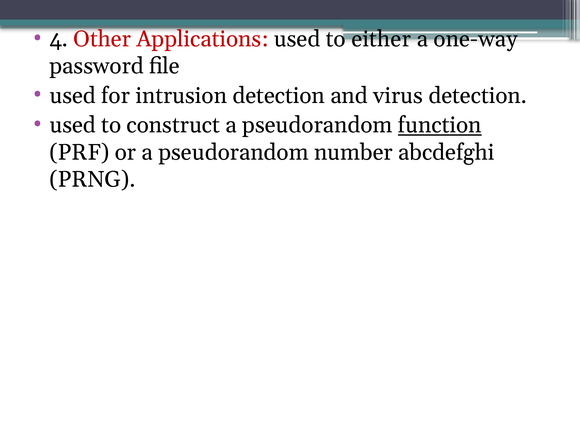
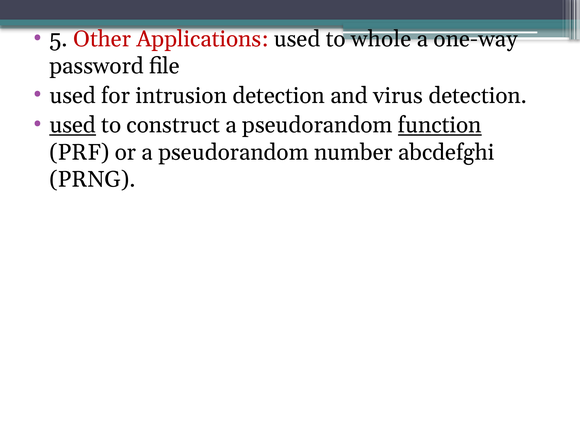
4: 4 -> 5 (59, 39)
either: either -> whole (381, 39)
used underline: none -> present (73, 125)
